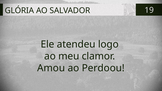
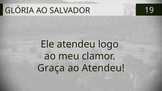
Amou: Amou -> Graça (51, 68)
ao Perdoou: Perdoou -> Atendeu (103, 68)
